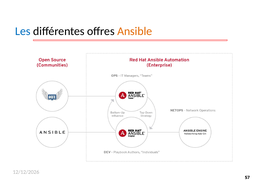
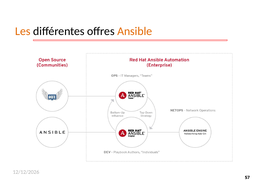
Les colour: blue -> orange (23, 31)
